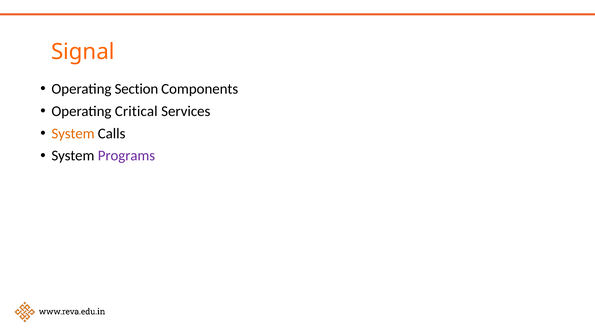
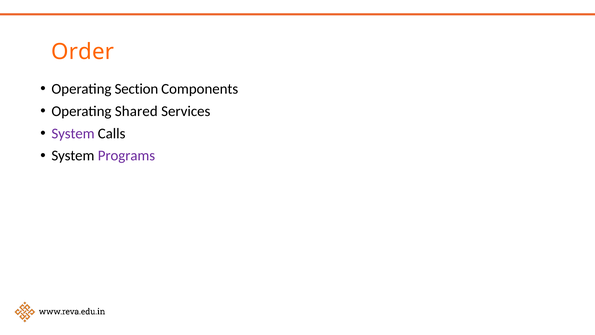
Signal: Signal -> Order (83, 52)
Critical: Critical -> Shared (136, 111)
System colour: orange -> purple (73, 133)
